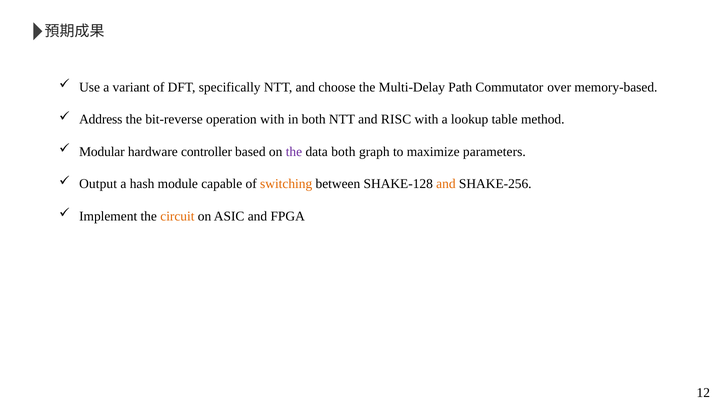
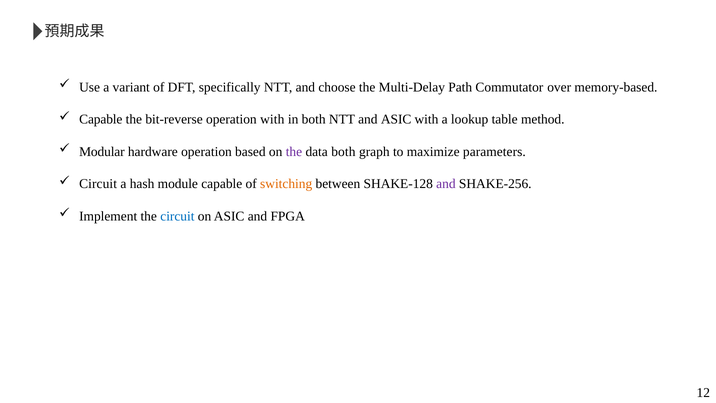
Address: Address -> Capable (101, 119)
and RISC: RISC -> ASIC (396, 119)
hardware controller: controller -> operation (206, 152)
Output: Output -> Circuit (98, 184)
and colour: orange -> purple (446, 184)
circuit colour: orange -> blue (177, 216)
